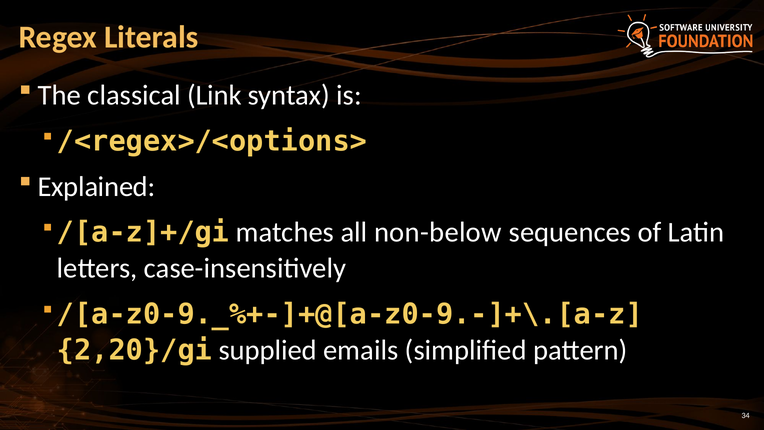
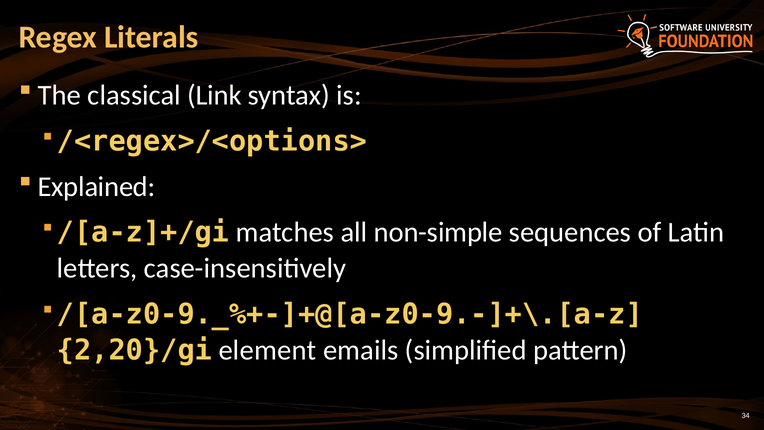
non-below: non-below -> non-simple (438, 232)
supplied: supplied -> element (268, 350)
